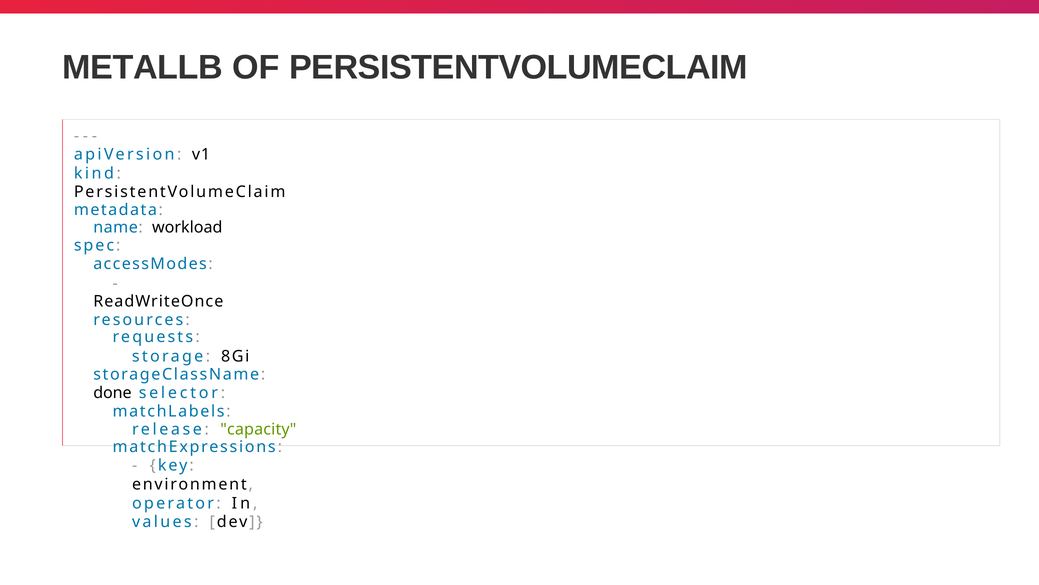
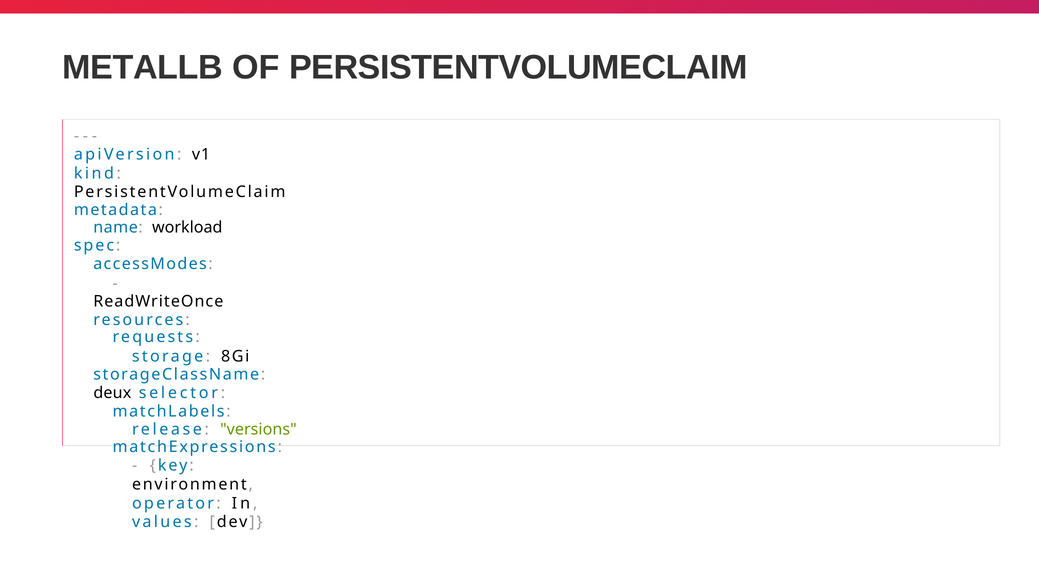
done: done -> deux (112, 393)
capacity: capacity -> versions (258, 430)
